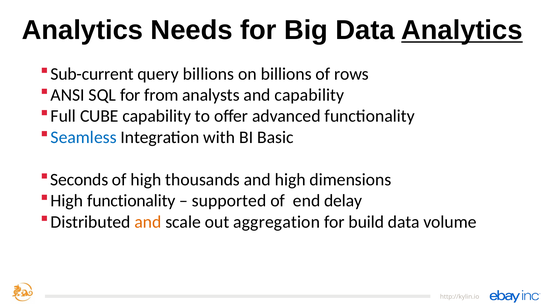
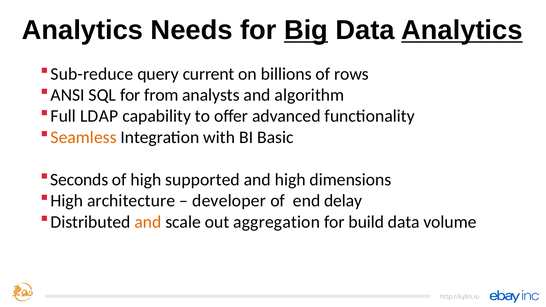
Big underline: none -> present (306, 30)
Sub-current: Sub-current -> Sub-reduce (92, 74)
query billions: billions -> current (209, 74)
and capability: capability -> algorithm (309, 95)
CUBE: CUBE -> LDAP (99, 116)
Seamless colour: blue -> orange (84, 137)
thousands: thousands -> supported (203, 180)
High functionality: functionality -> architecture (131, 201)
supported: supported -> developer (229, 201)
